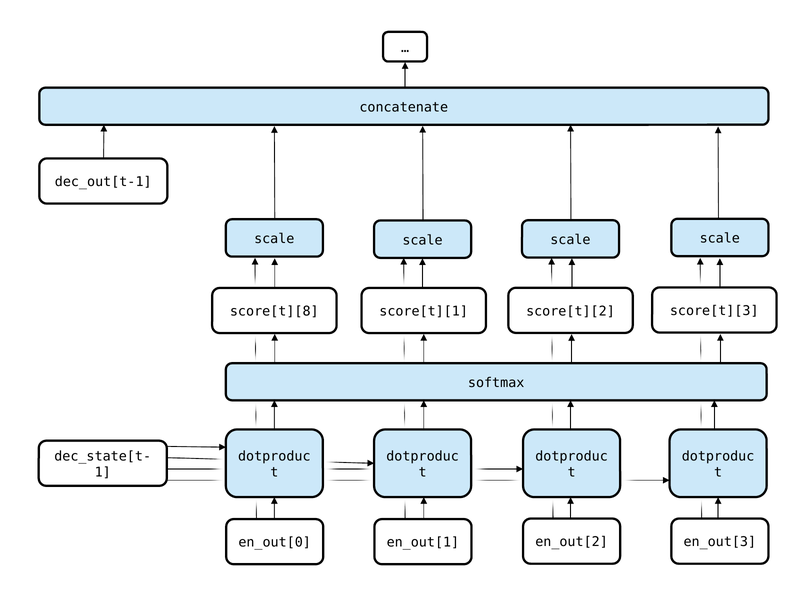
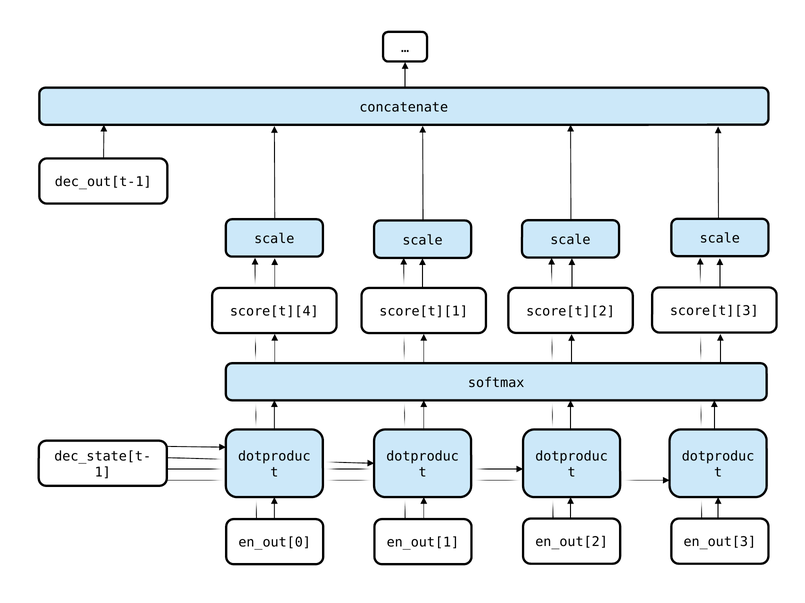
score[t][8: score[t][8 -> score[t][4 (274, 312)
